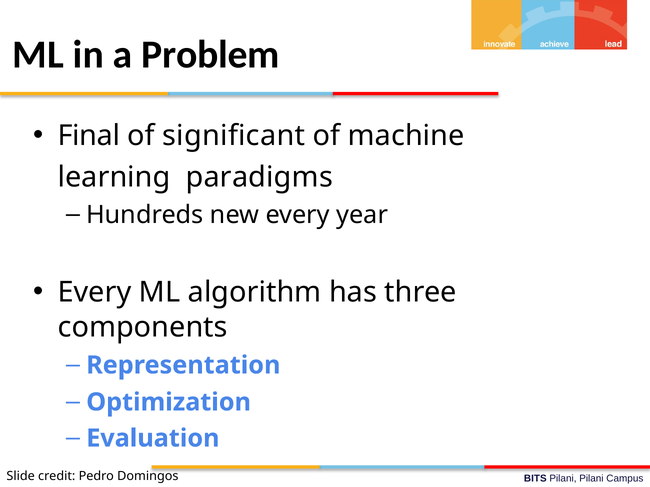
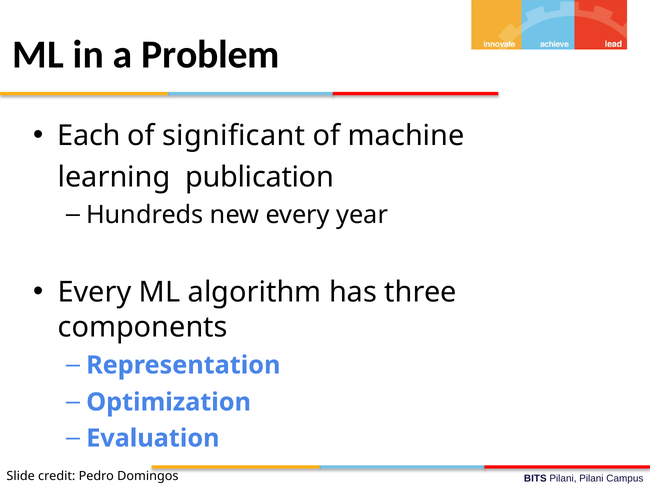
Final: Final -> Each (89, 136)
paradigms: paradigms -> publication (260, 177)
